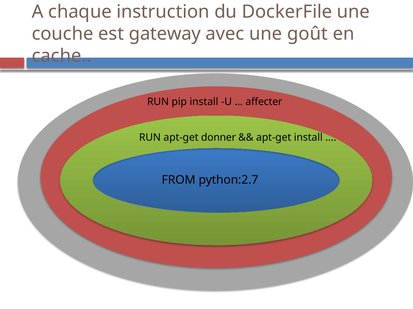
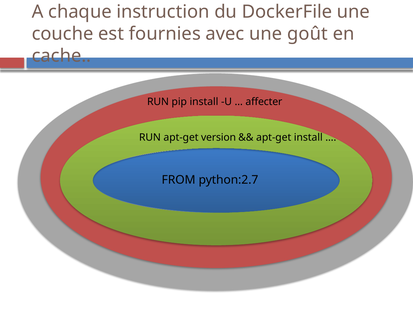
gateway: gateway -> fournies (165, 34)
donner: donner -> version (218, 138)
